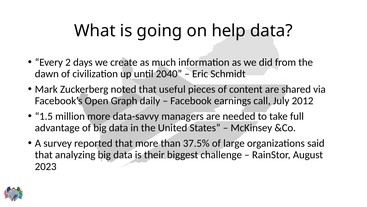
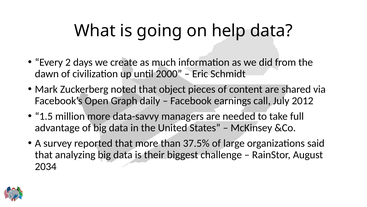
2040: 2040 -> 2000 (169, 74)
useful: useful -> object (172, 89)
2023: 2023 -> 2034 (46, 166)
